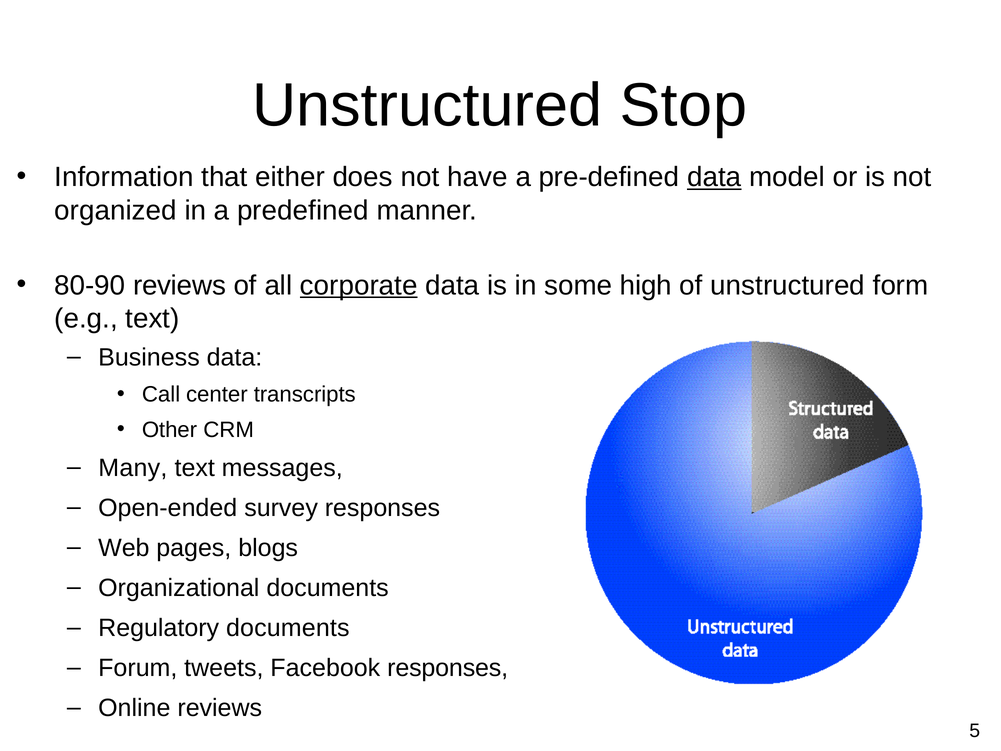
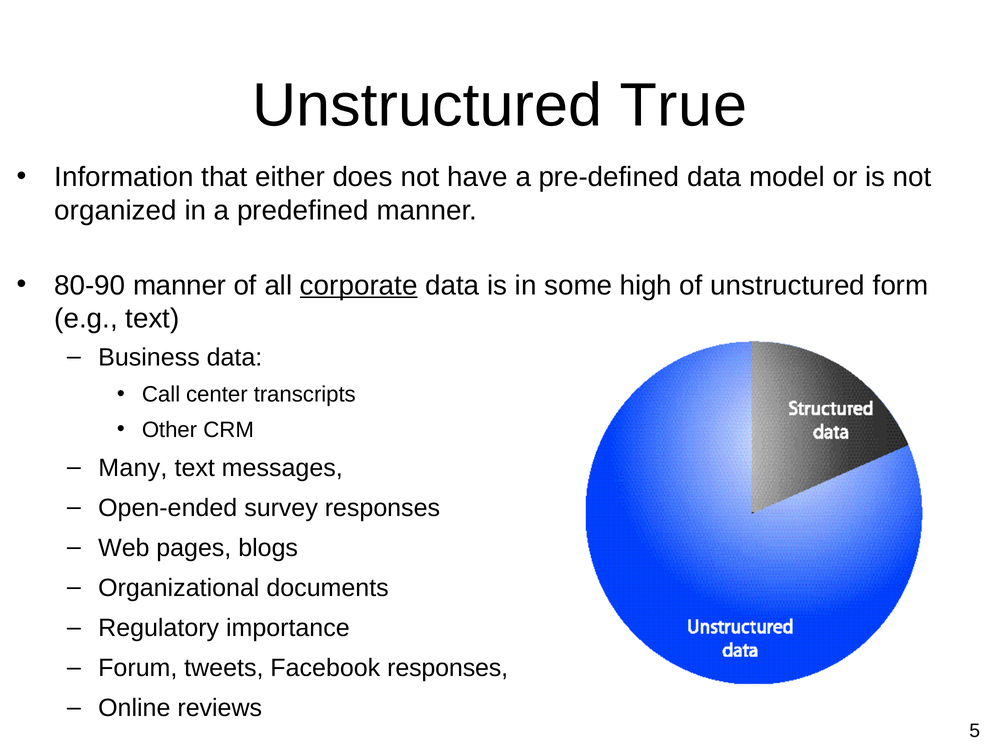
Stop: Stop -> True (683, 105)
data underline: present -> none (714, 177)
80-90 reviews: reviews -> manner (179, 285)
Regulatory documents: documents -> importance (288, 628)
